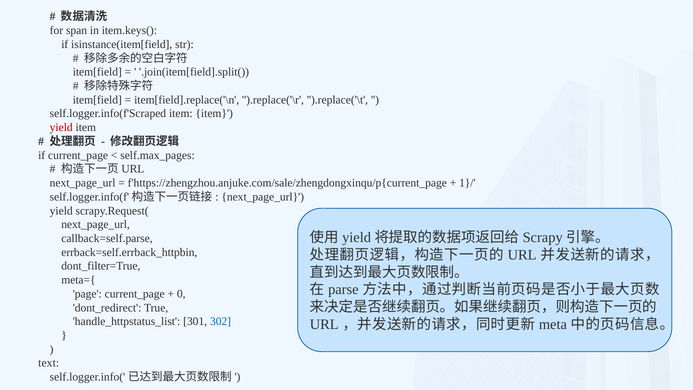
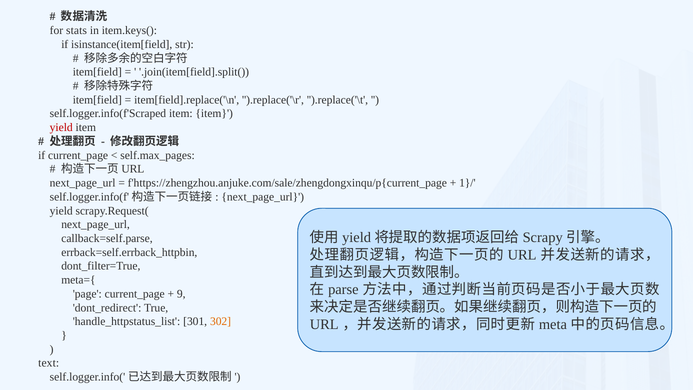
span: span -> stats (76, 31)
0: 0 -> 9 (181, 294)
302 colour: blue -> orange (221, 321)
